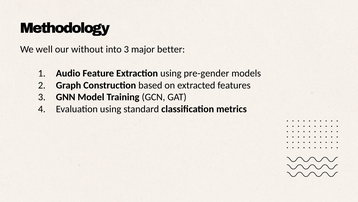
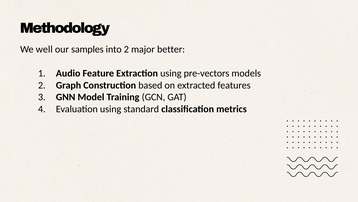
without: without -> samples (87, 49)
into 3: 3 -> 2 (126, 49)
pre-gender: pre-gender -> pre-vectors (207, 73)
